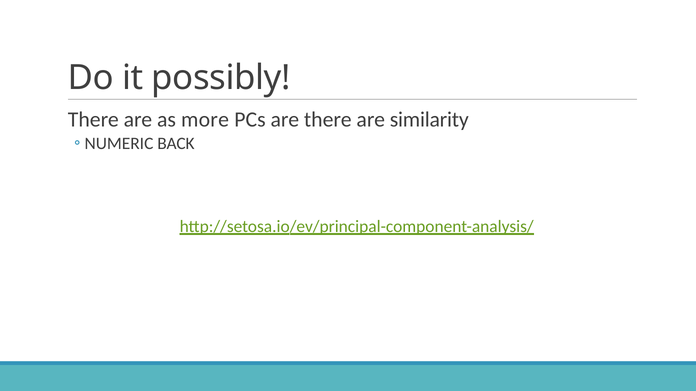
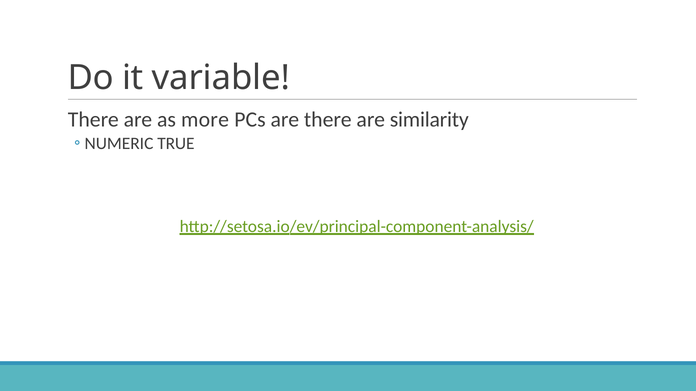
possibly: possibly -> variable (221, 78)
BACK: BACK -> TRUE (176, 144)
